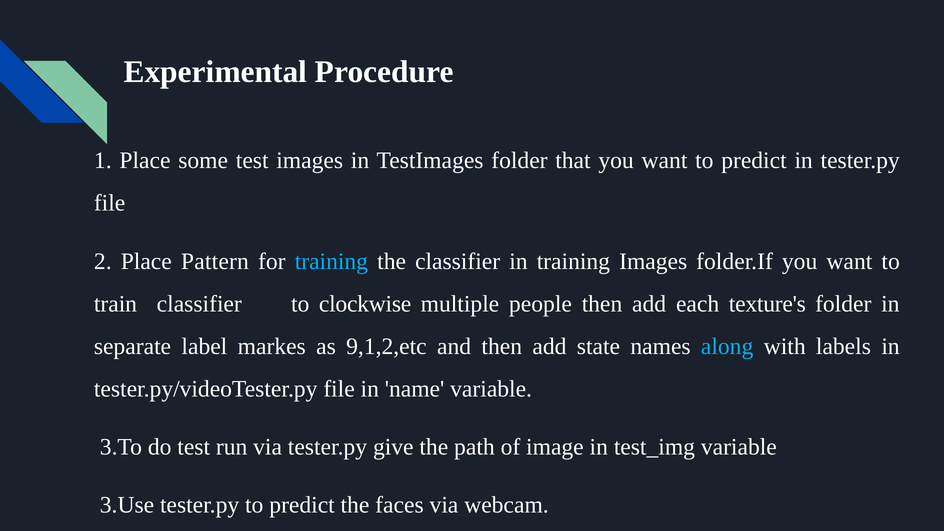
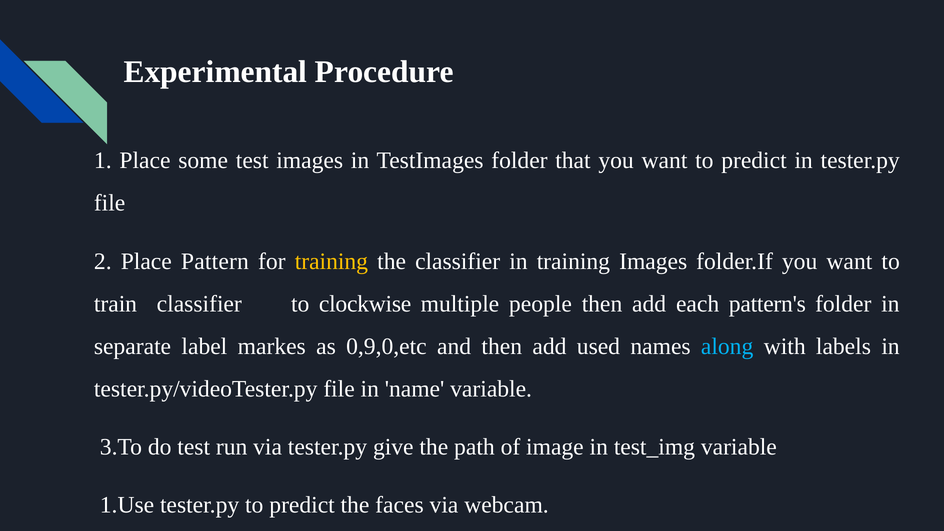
training colour: light blue -> yellow (331, 261)
texture's: texture's -> pattern's (767, 304)
9,1,2,etc: 9,1,2,etc -> 0,9,0,etc (386, 346)
state: state -> used (598, 346)
3.Use: 3.Use -> 1.Use (127, 505)
